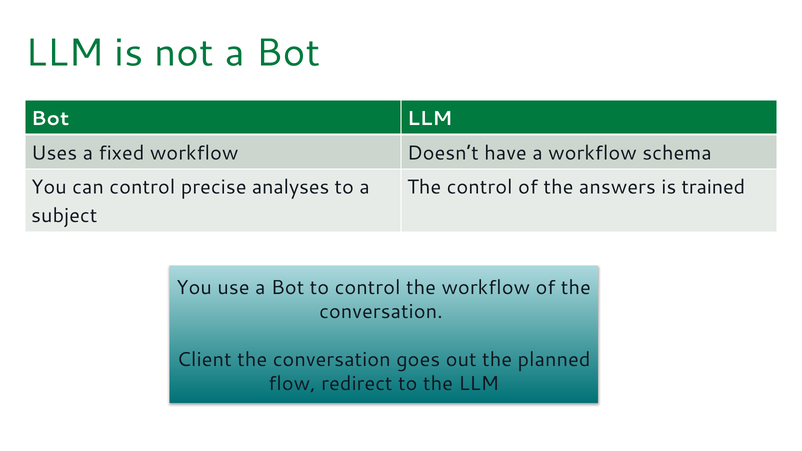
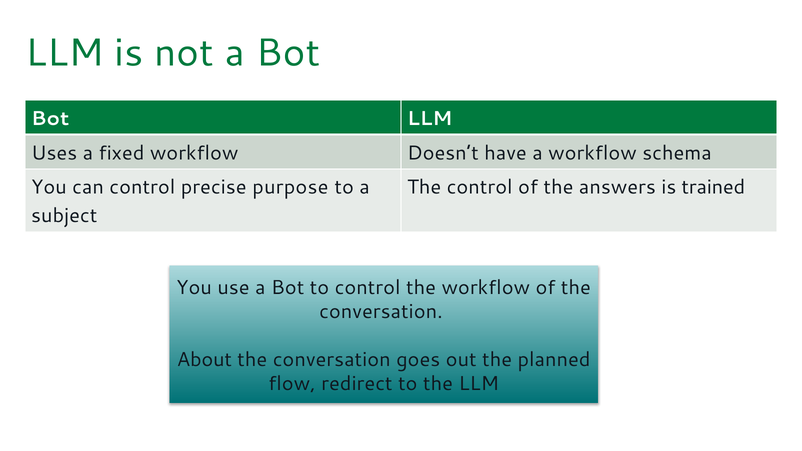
analyses: analyses -> purpose (290, 187)
Client: Client -> About (204, 360)
